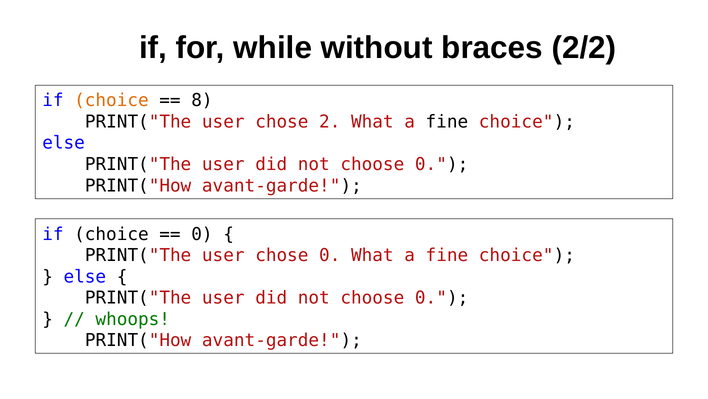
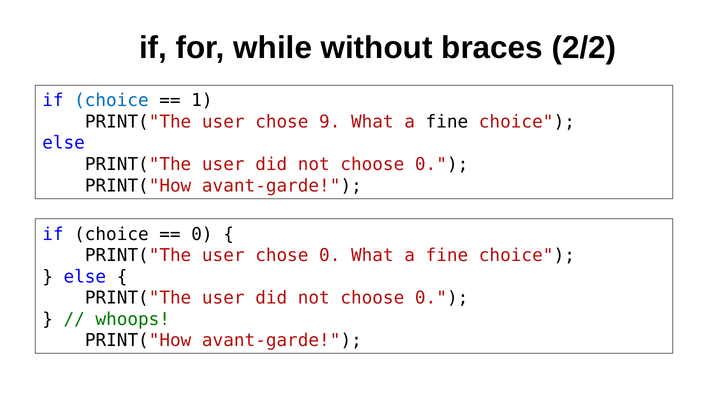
choice colour: orange -> blue (111, 100)
8: 8 -> 1 (202, 100)
2: 2 -> 9 (330, 122)
